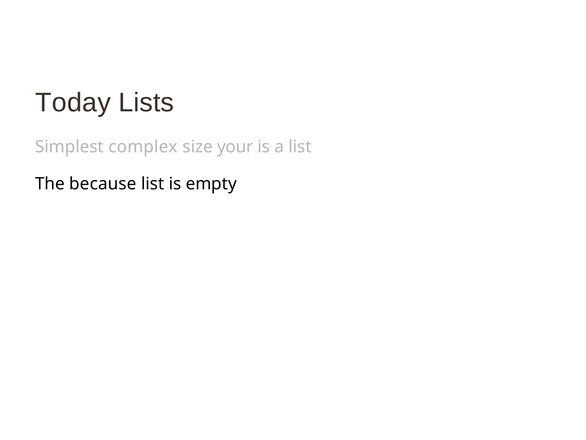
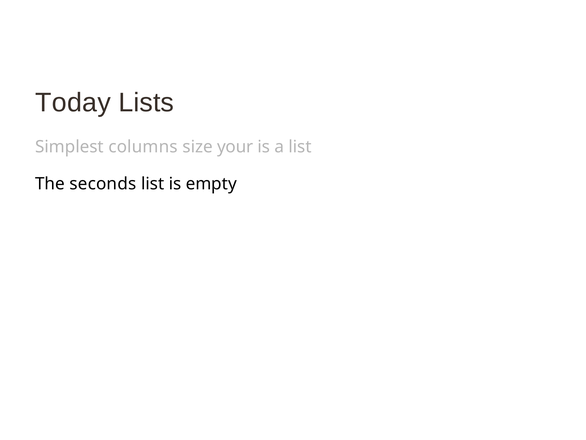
complex: complex -> columns (143, 147)
because: because -> seconds (103, 184)
